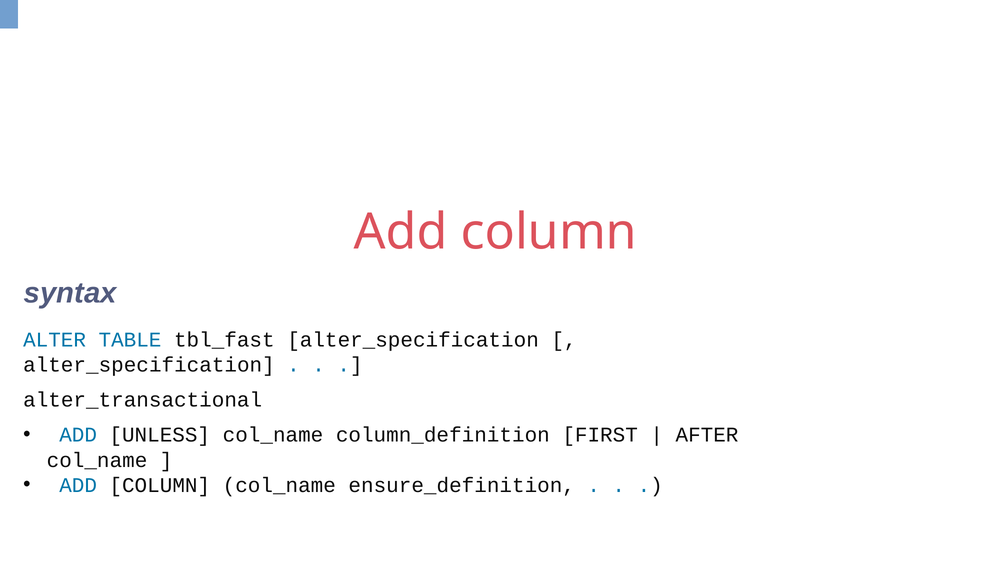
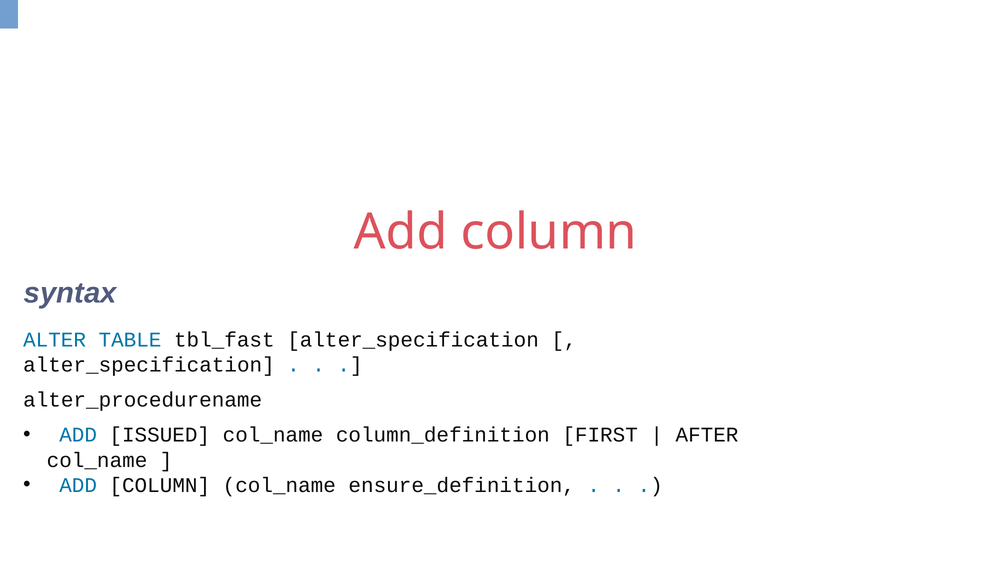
alter_transactional: alter_transactional -> alter_procedurename (143, 400)
UNLESS: UNLESS -> ISSUED (160, 435)
